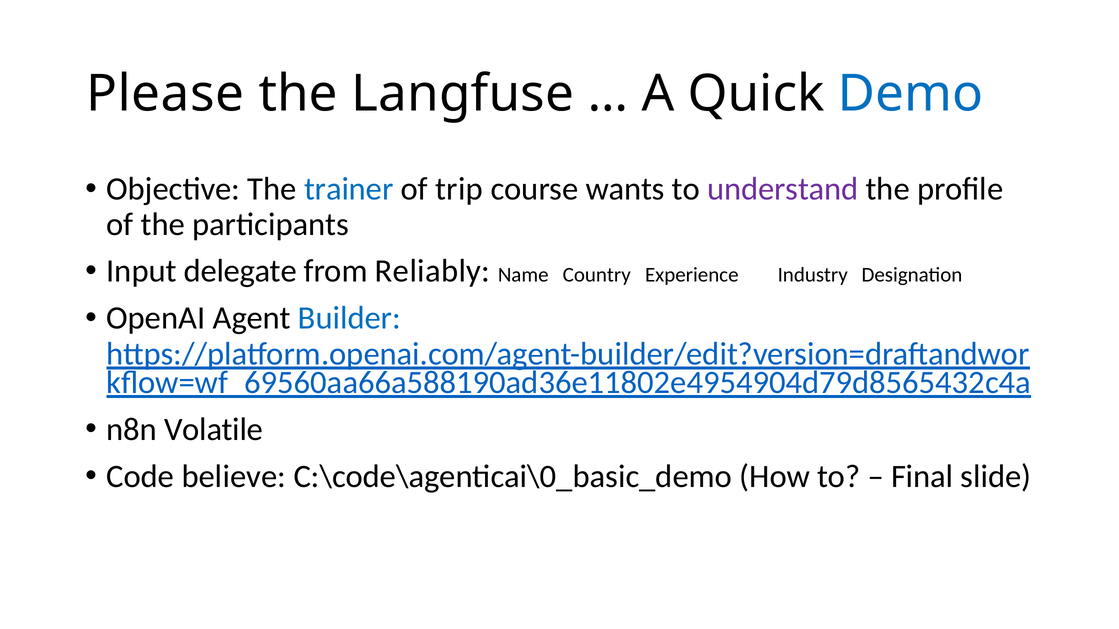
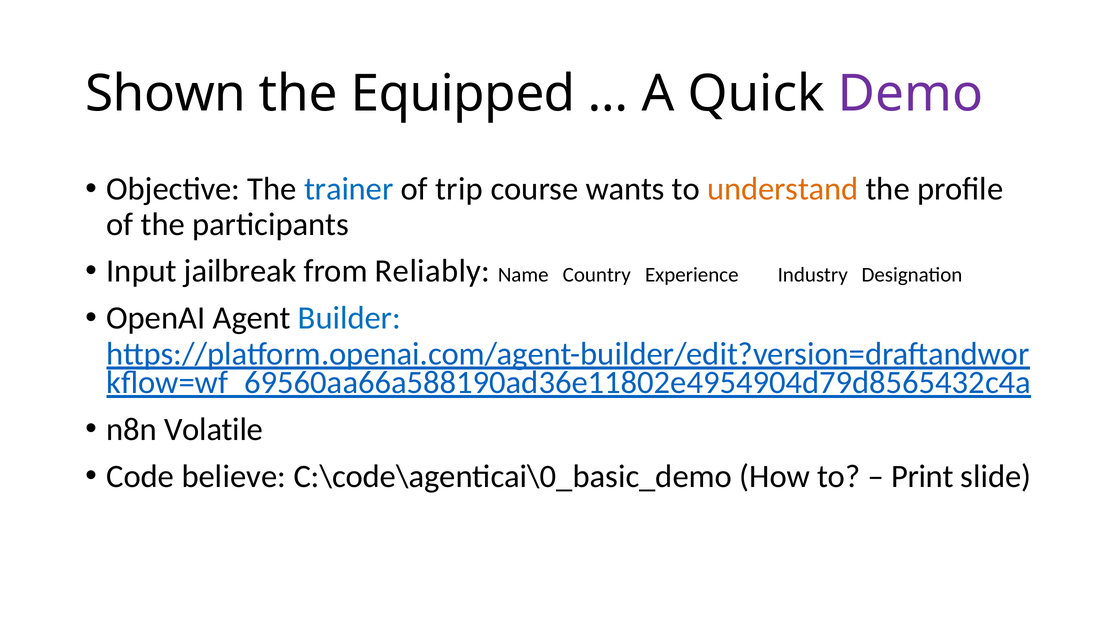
Please: Please -> Shown (166, 94)
Langfuse: Langfuse -> Equipped (463, 94)
Demo colour: blue -> purple (911, 94)
understand colour: purple -> orange (783, 189)
delegate: delegate -> jailbreak (240, 271)
Final: Final -> Print (922, 477)
